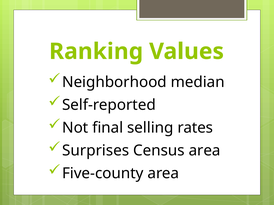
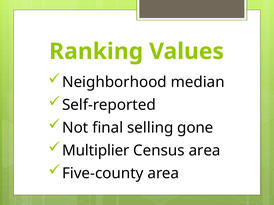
rates: rates -> gone (195, 128)
Surprises: Surprises -> Multiplier (96, 151)
